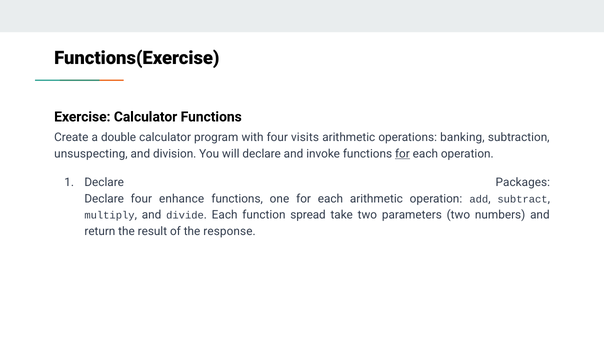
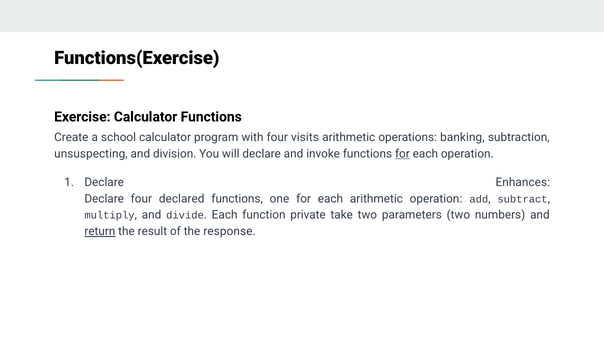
double: double -> school (119, 137)
Packages: Packages -> Enhances (523, 182)
enhance: enhance -> declared (182, 199)
spread: spread -> private (308, 215)
return underline: none -> present (100, 231)
